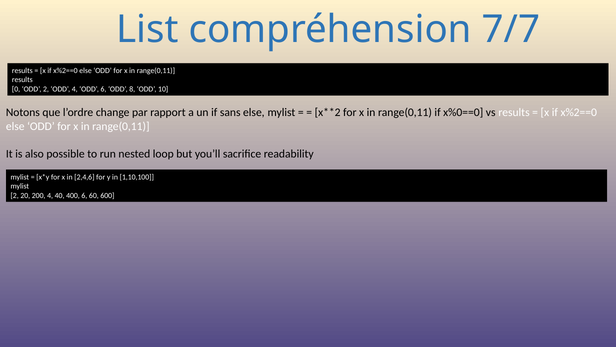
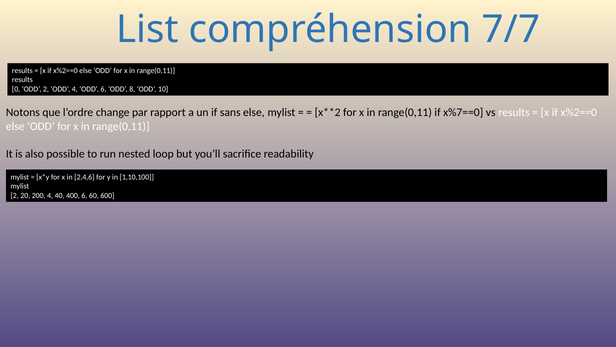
x%0==0: x%0==0 -> x%7==0 (463, 112)
